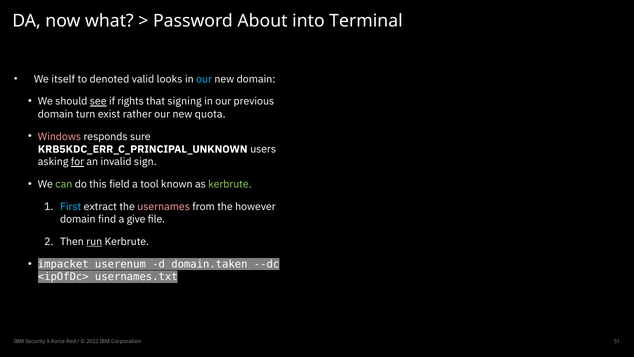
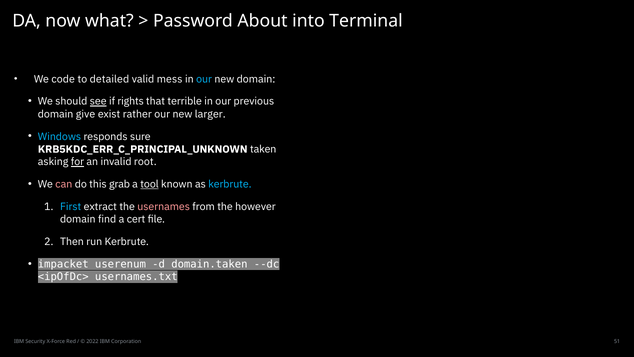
itself: itself -> code (63, 79)
denoted: denoted -> detailed (109, 79)
looks: looks -> mess (170, 79)
signing: signing -> terrible (185, 101)
turn: turn -> give (86, 114)
quota: quota -> larger (210, 114)
Windows colour: pink -> light blue (59, 136)
users: users -> taken (263, 149)
sign: sign -> root (145, 162)
can colour: light green -> pink (64, 184)
field: field -> grab (119, 184)
tool underline: none -> present (149, 184)
kerbrute colour: light green -> light blue (230, 184)
give: give -> cert (136, 219)
run underline: present -> none (94, 242)
